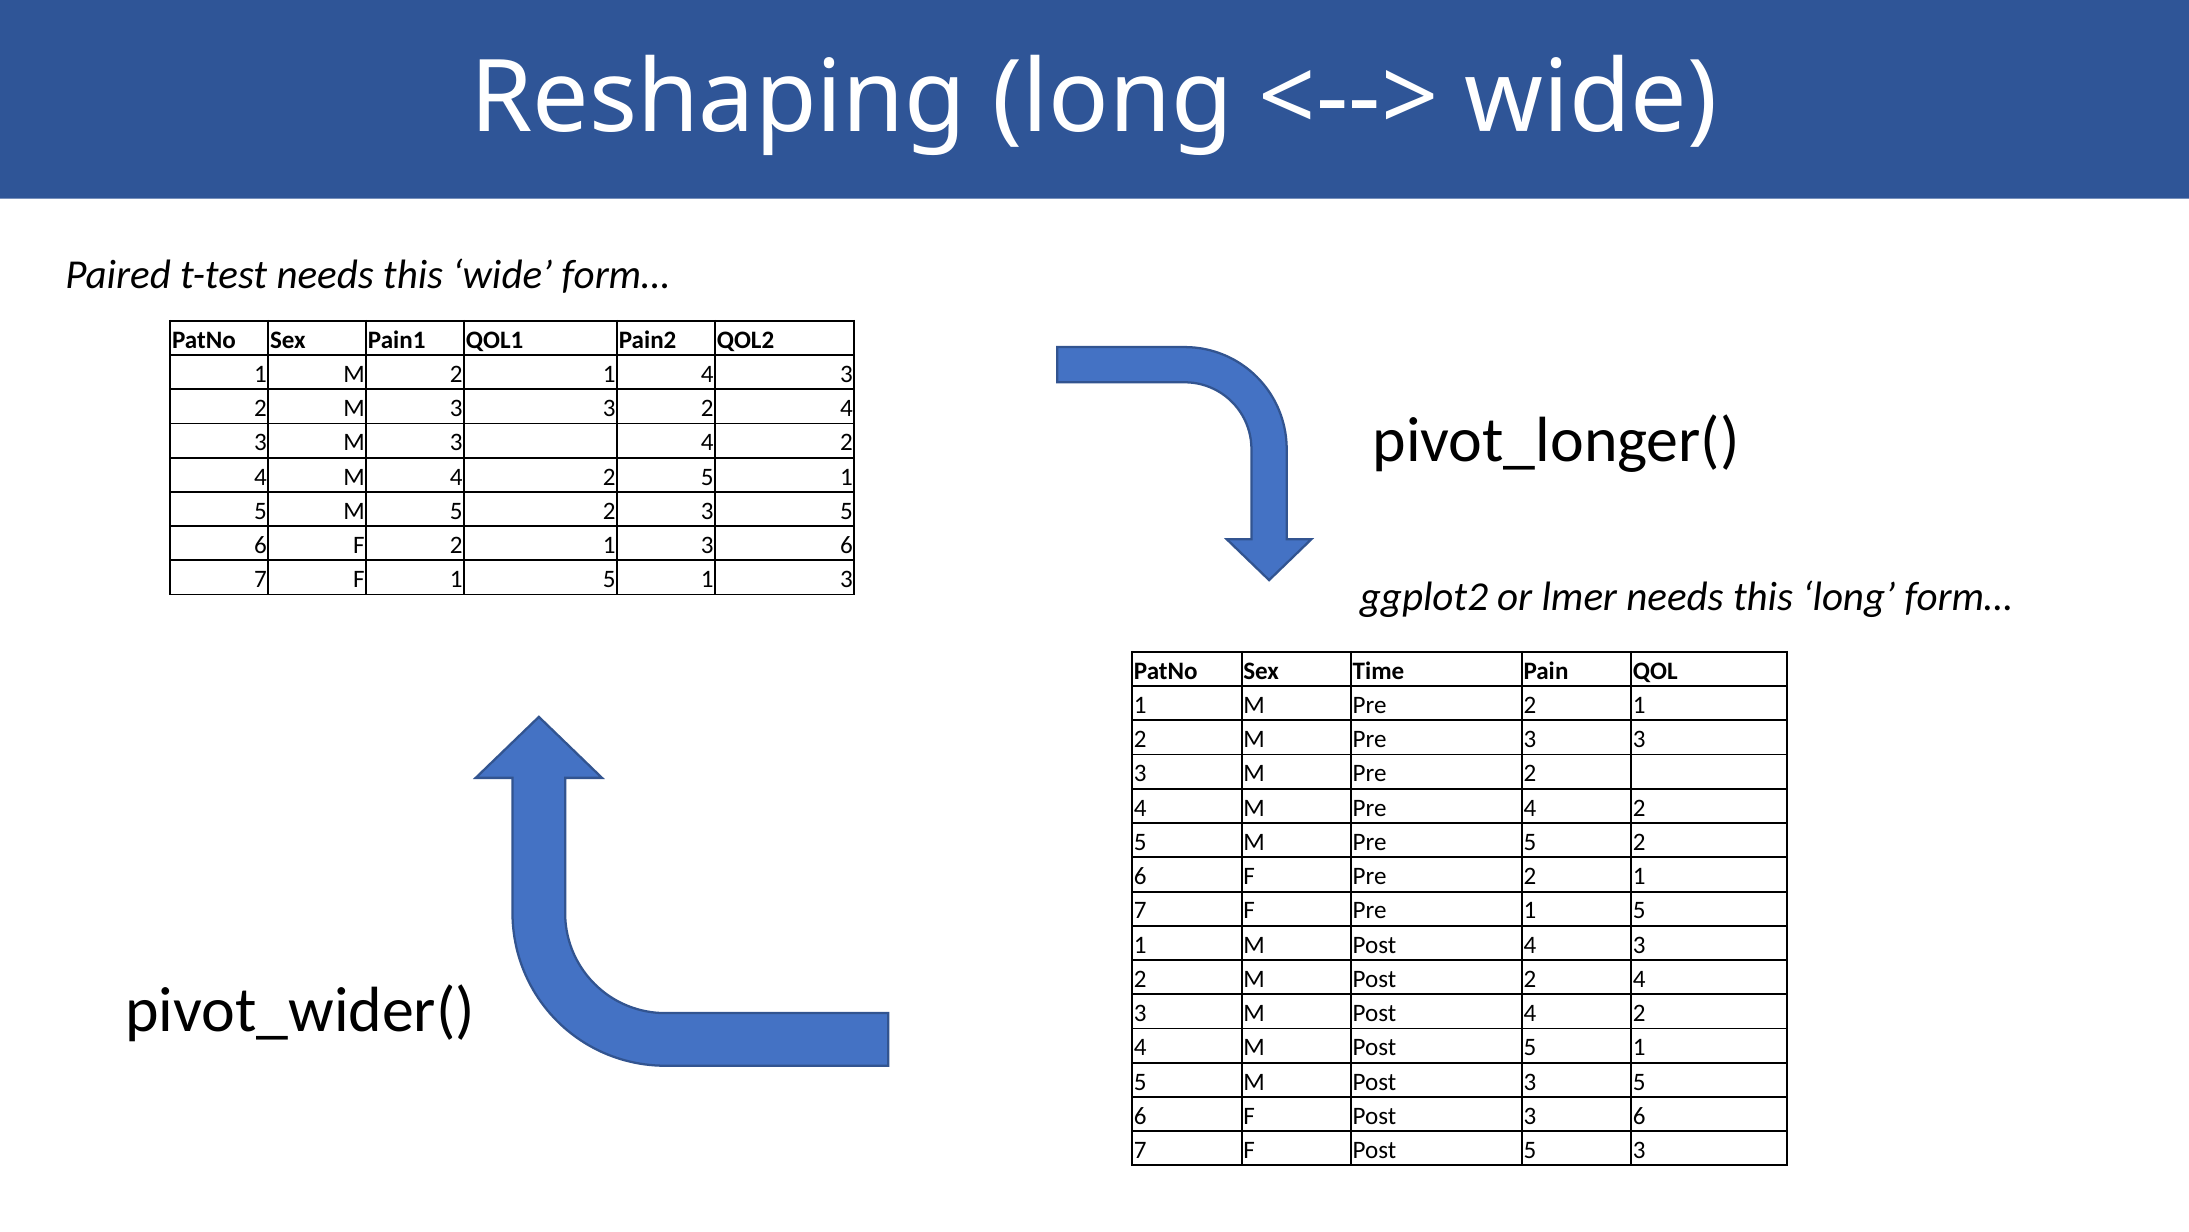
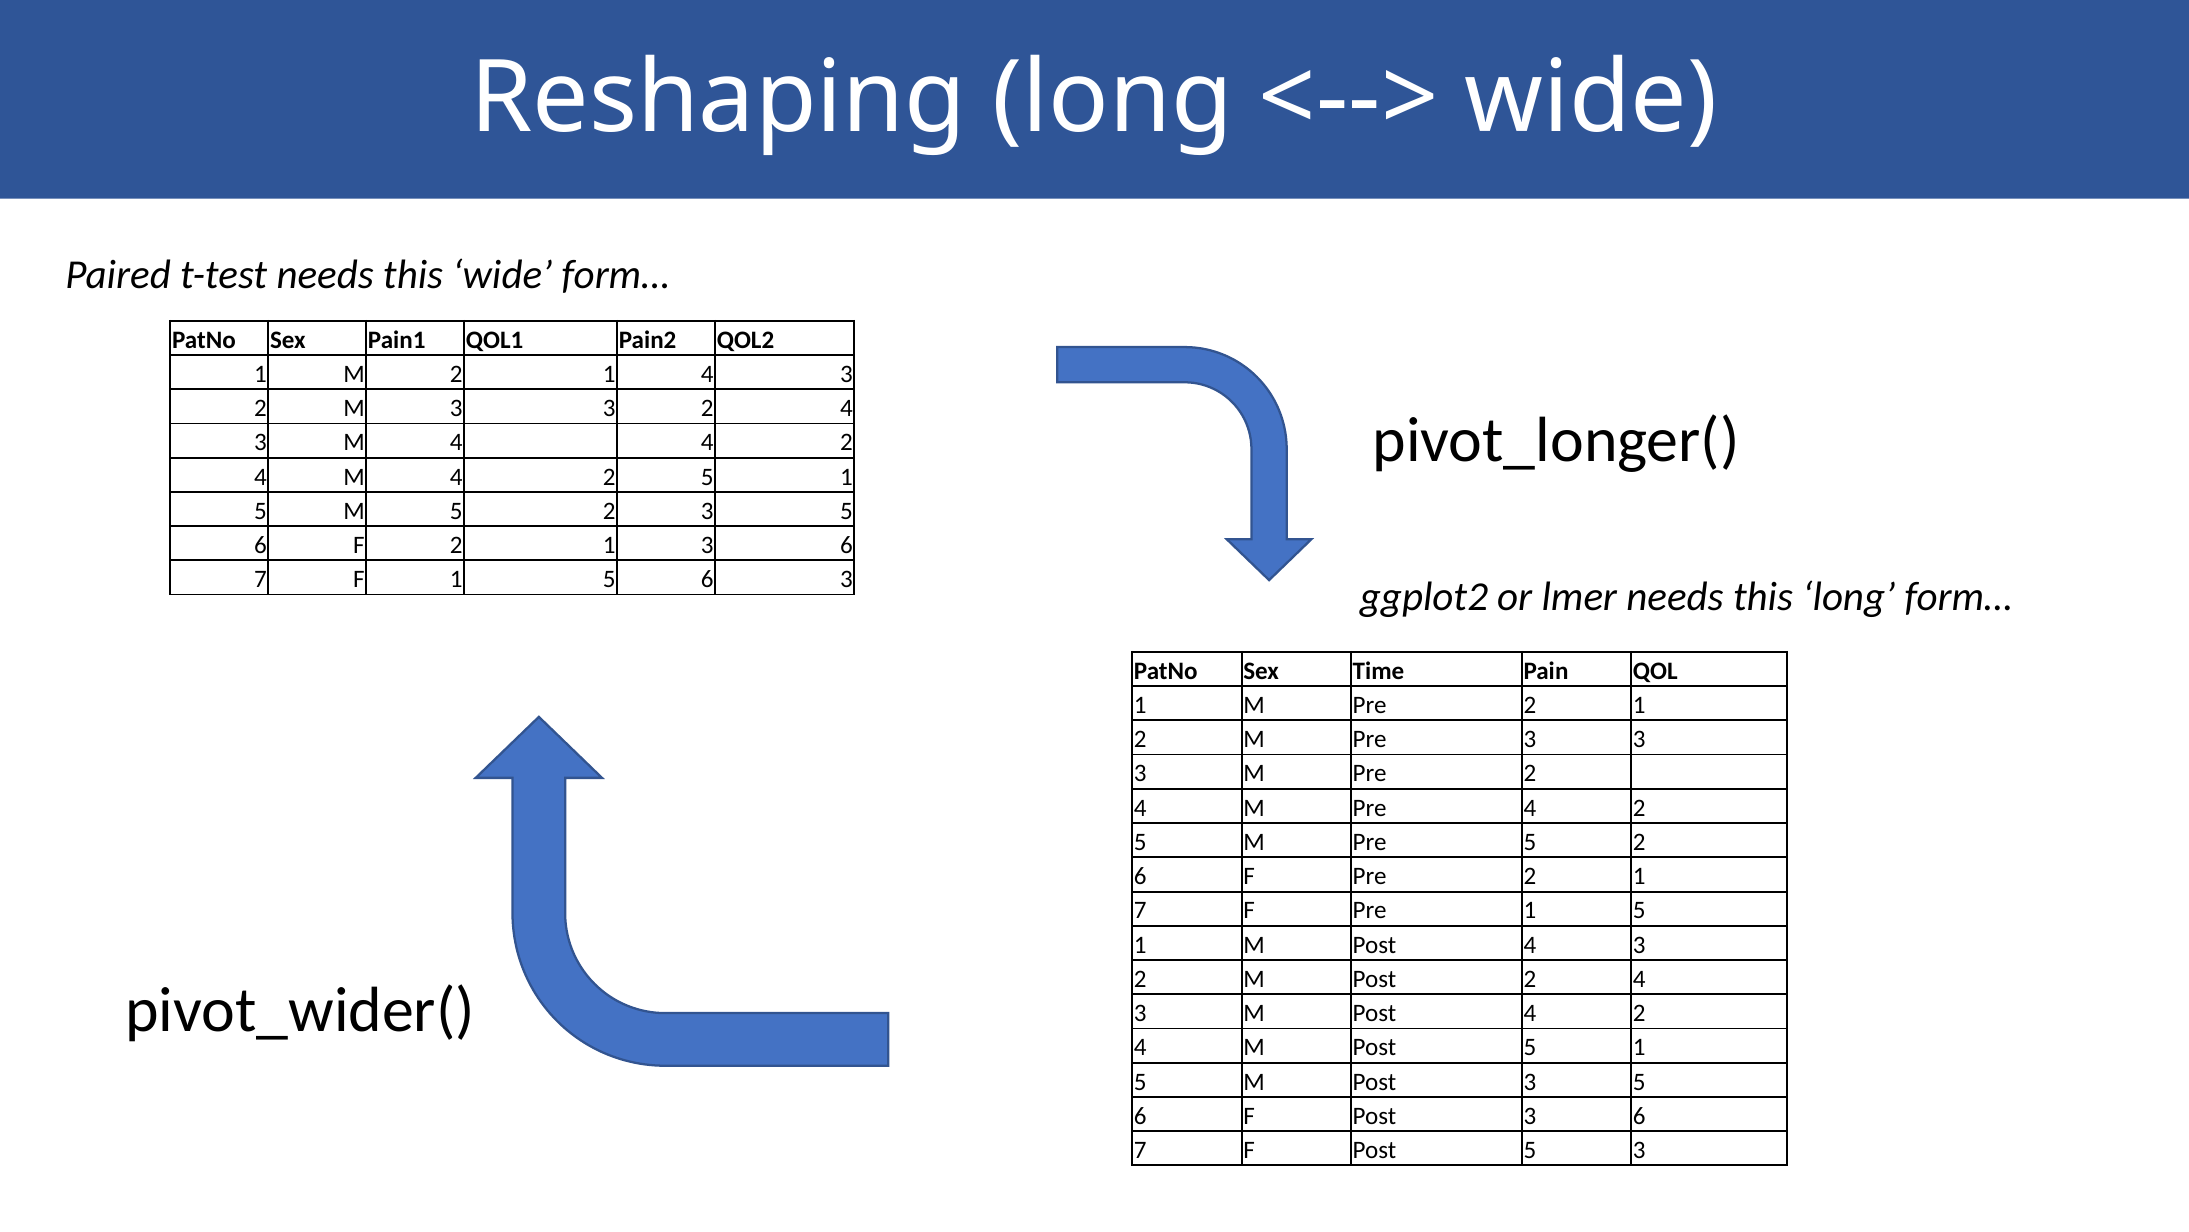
3 M 3: 3 -> 4 (456, 442)
F 1 5 1: 1 -> 6 (707, 579)
